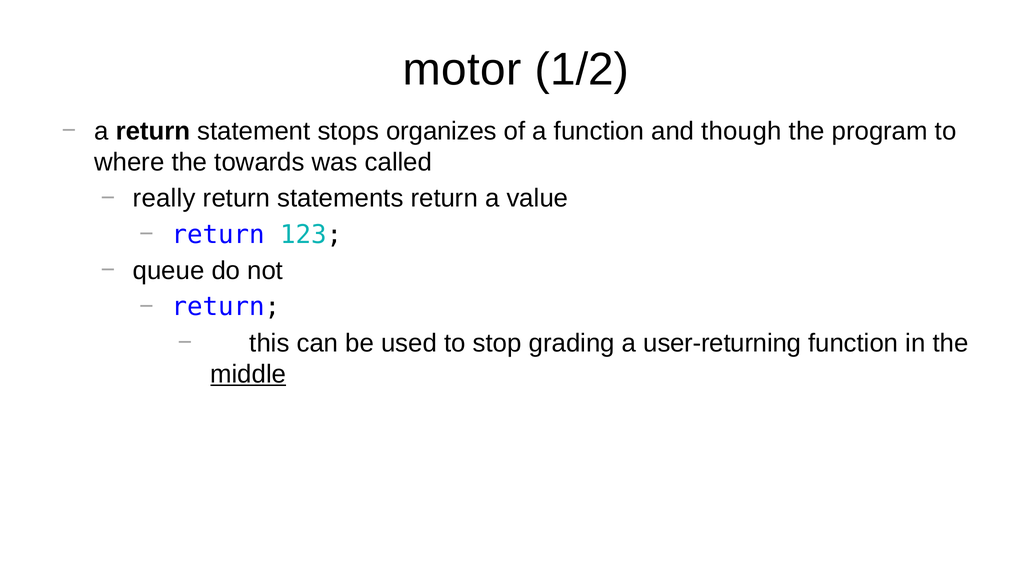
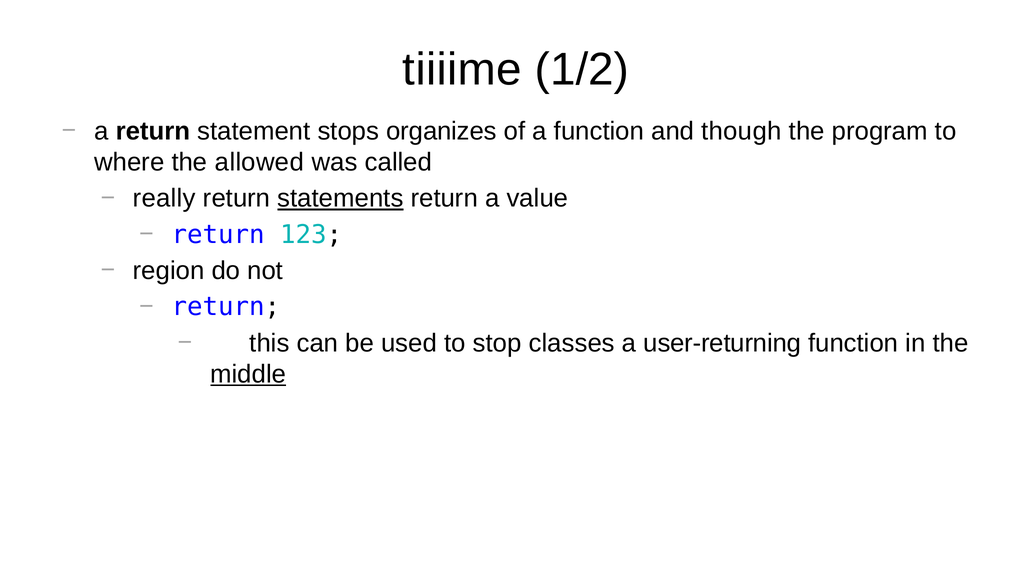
motor: motor -> tiiiime (462, 70)
towards: towards -> allowed (259, 162)
statements underline: none -> present (340, 198)
queue: queue -> region (169, 270)
grading: grading -> classes (572, 343)
